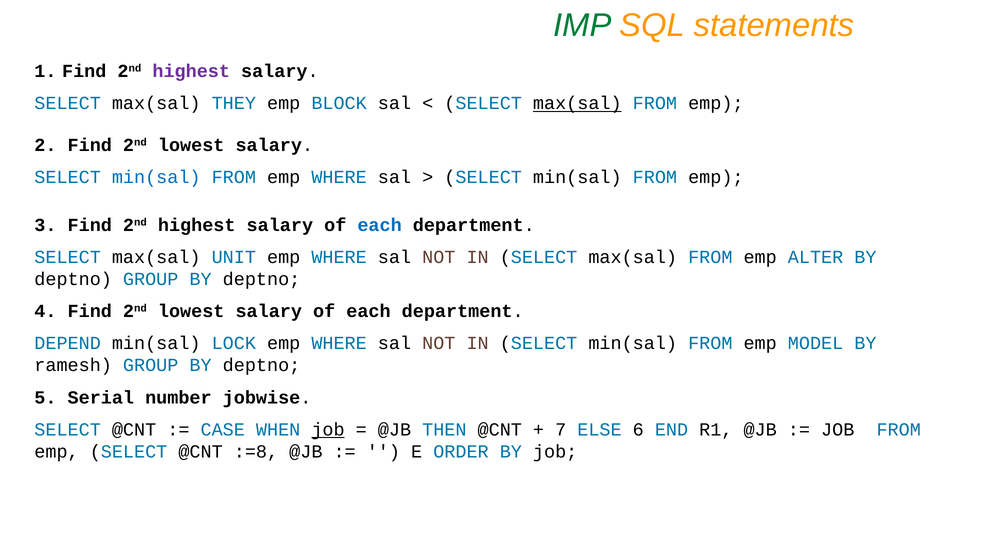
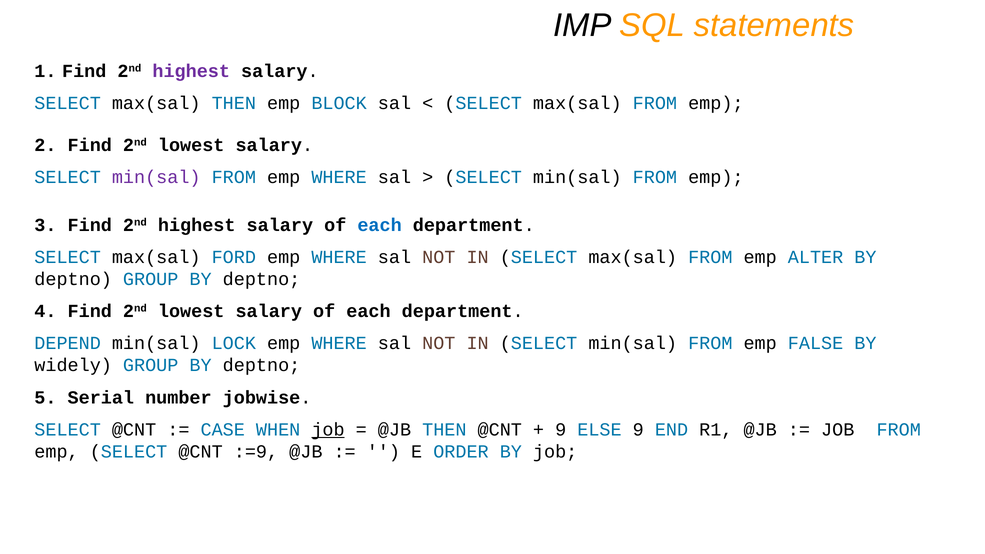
IMP colour: green -> black (582, 26)
max(sal THEY: THEY -> THEN (234, 103)
max(sal underline: present -> none (577, 103)
min(sal colour: blue -> purple (156, 177)
UNIT: UNIT -> FORD (234, 257)
MODEL: MODEL -> FALSE (816, 343)
ramesh: ramesh -> widely (73, 365)
7: 7 -> 9 (561, 430)
ELSE 6: 6 -> 9 (638, 430)
:=8: :=8 -> :=9 (256, 452)
